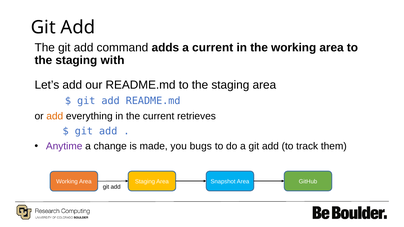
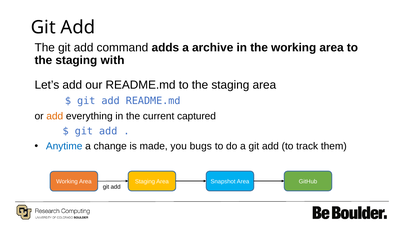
a current: current -> archive (213, 48)
retrieves: retrieves -> captured (197, 116)
Anytime colour: purple -> blue (64, 146)
